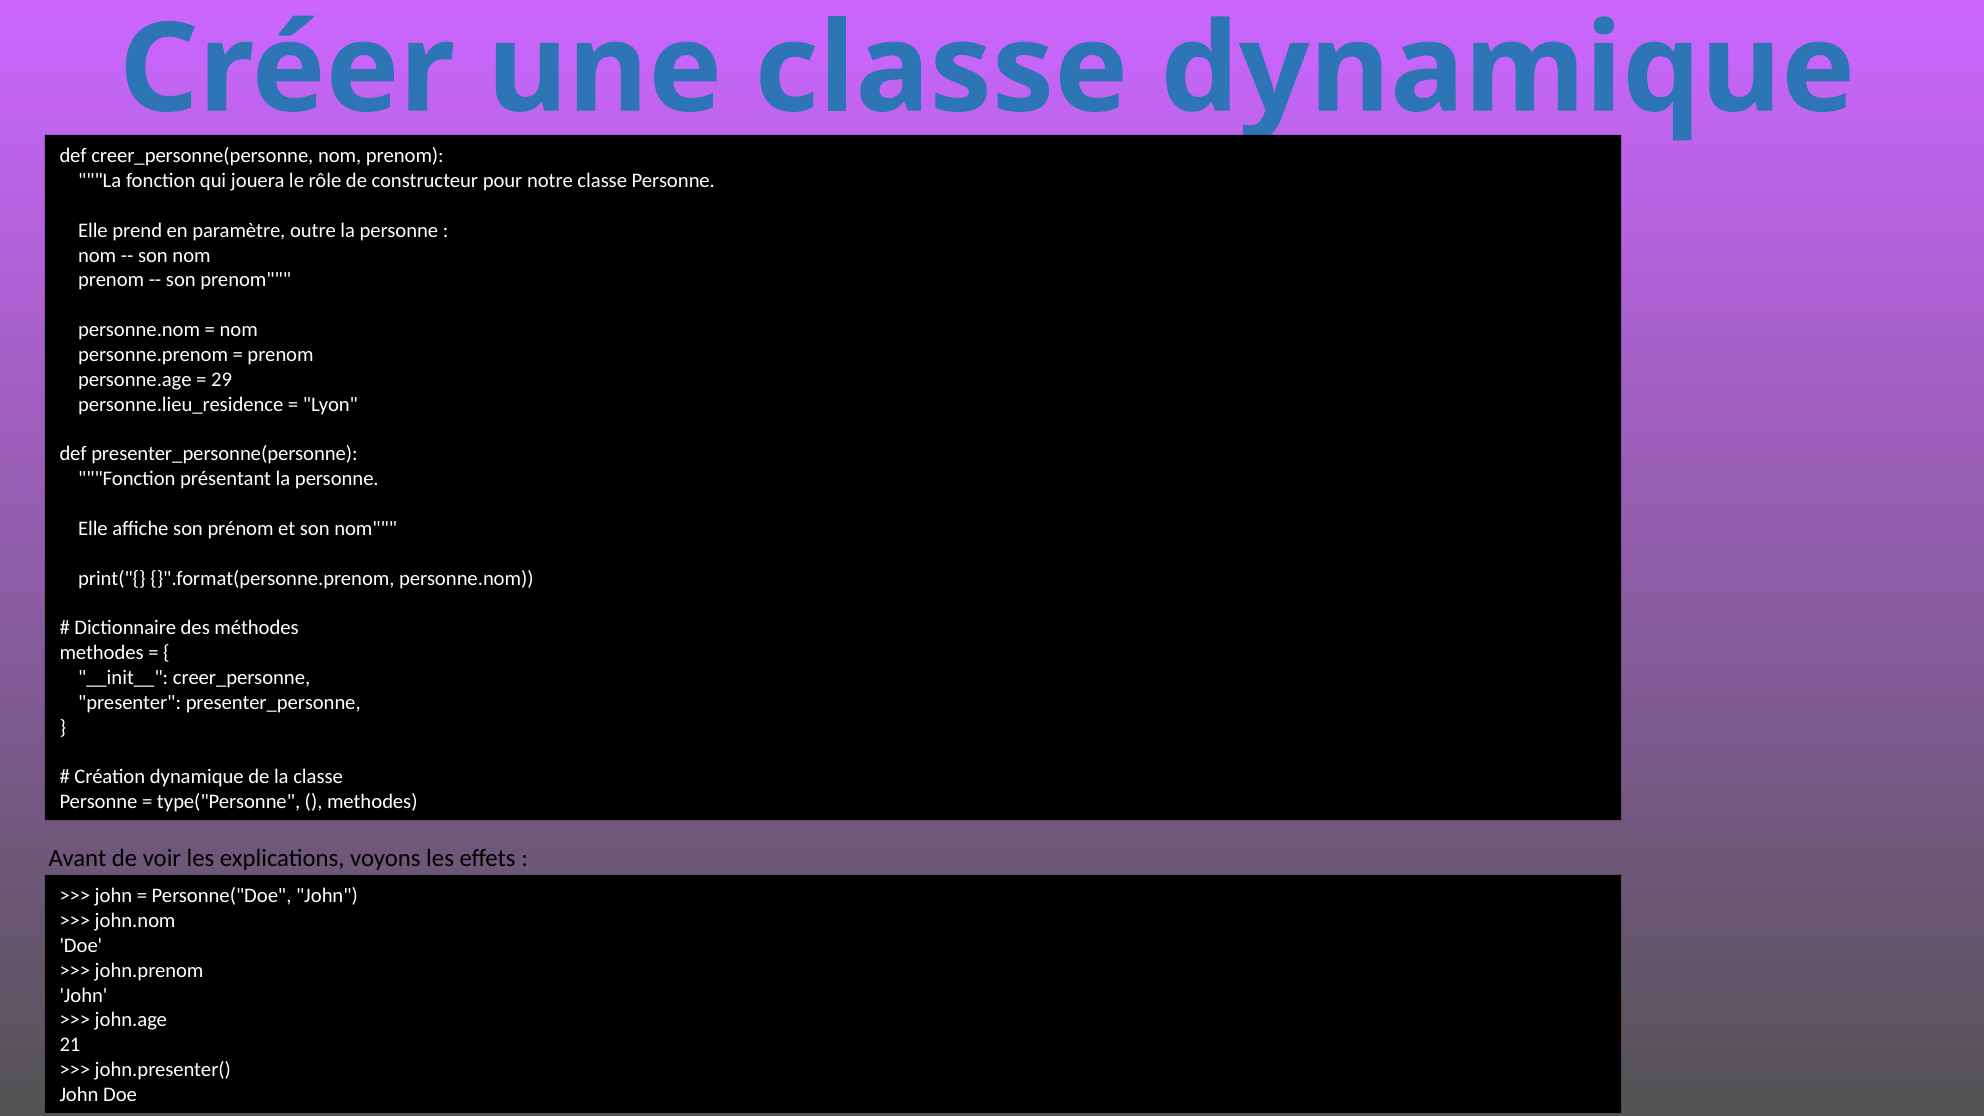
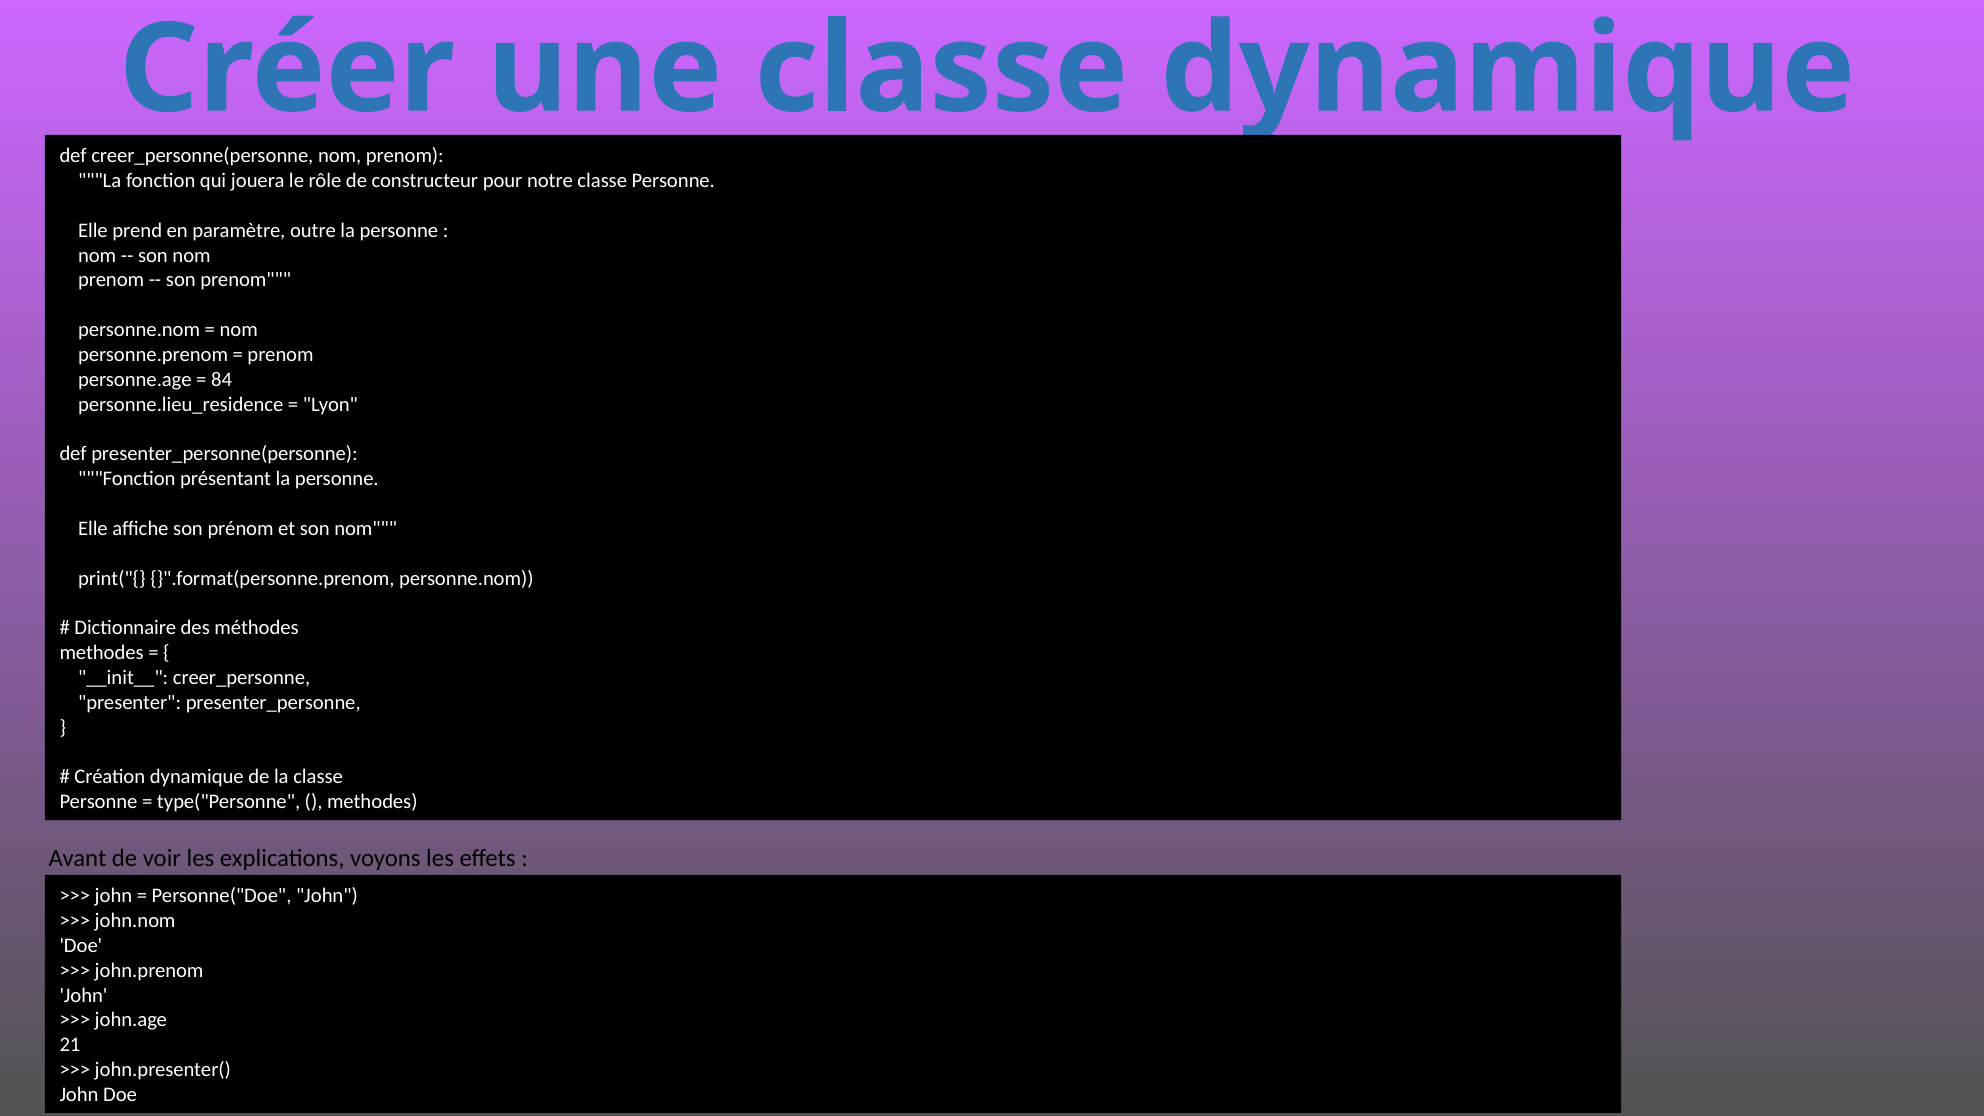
29: 29 -> 84 (222, 380)
